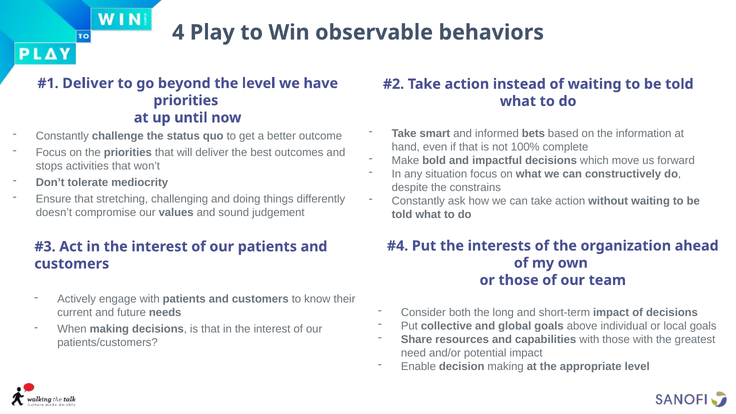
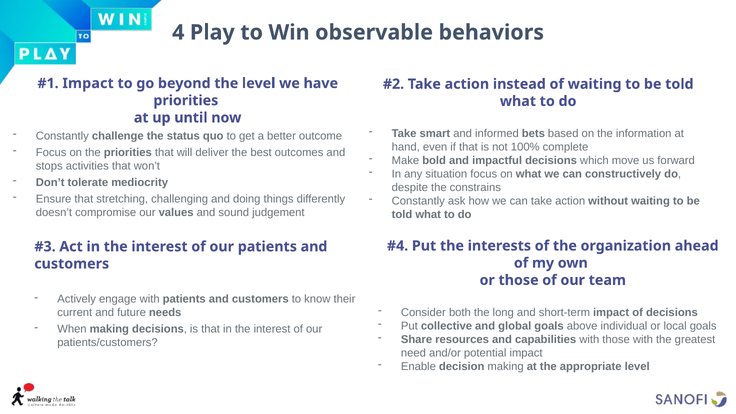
Deliver: Deliver -> Impact (88, 83)
